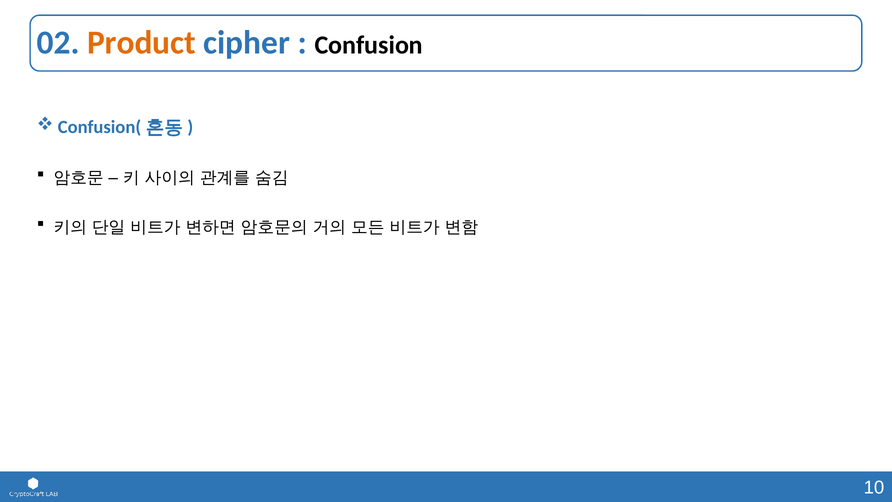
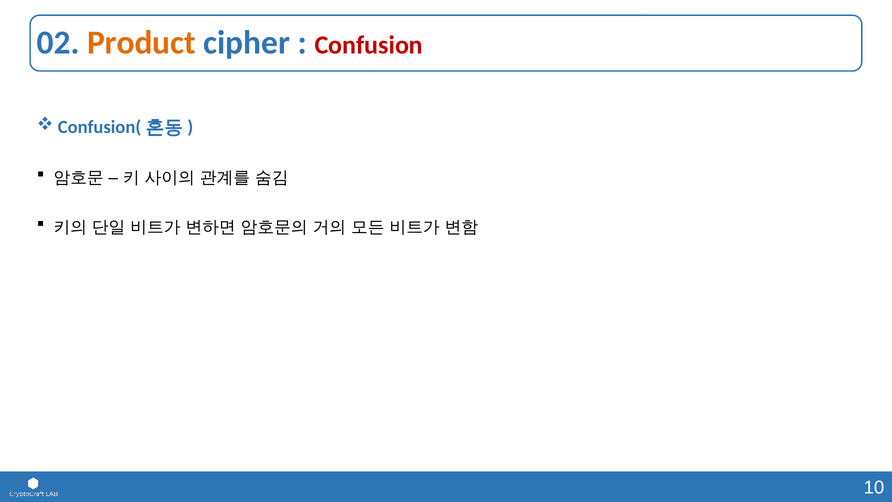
Confusion colour: black -> red (369, 45)
